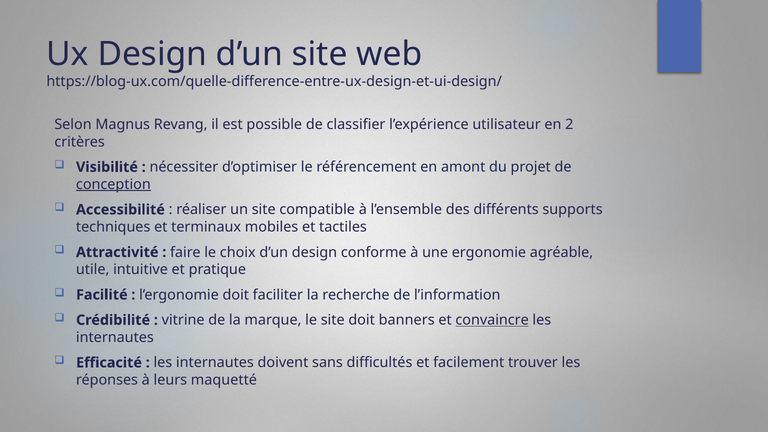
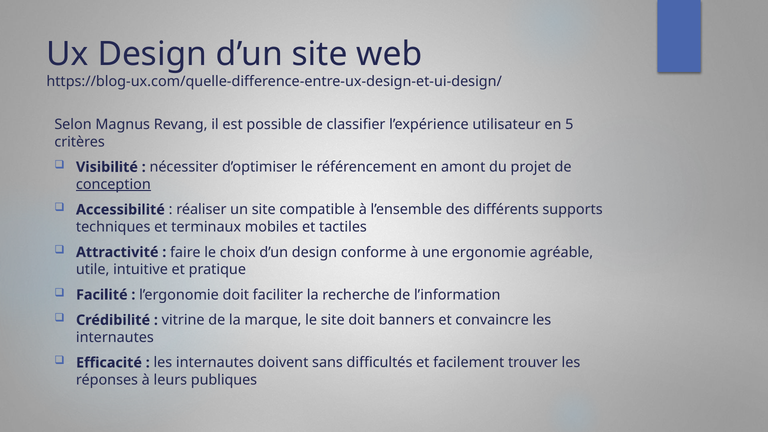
2: 2 -> 5 (569, 125)
convaincre underline: present -> none (492, 320)
maquetté: maquetté -> publiques (224, 380)
